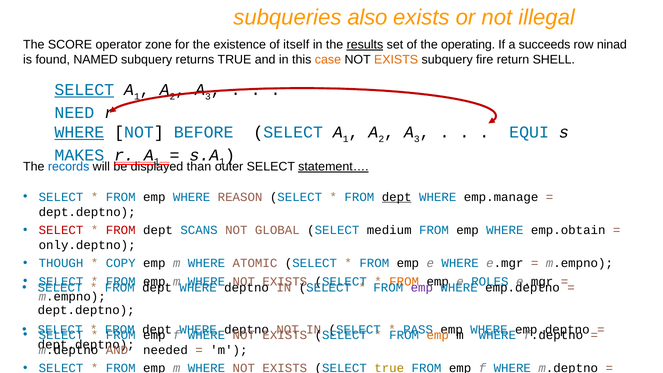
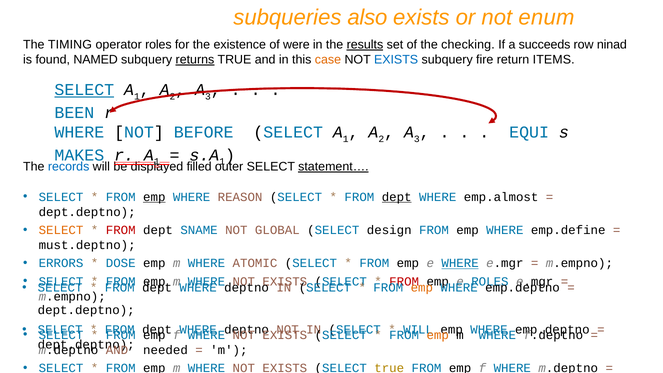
illegal: illegal -> enum (546, 17)
SCORE: SCORE -> TIMING (70, 45)
operator zone: zone -> roles (158, 45)
itself: itself -> were (296, 45)
operating: operating -> checking (468, 45)
returns underline: none -> present (195, 60)
EXISTS colour: orange -> blue (396, 60)
SHELL: SHELL -> ITEMS (554, 60)
NEED: NEED -> BEEN (74, 113)
WHERE underline: present -> none (79, 132)
than: than -> filled (199, 167)
emp underline: none -> present (154, 197)
emp.manage: emp.manage -> emp.almost (501, 197)
SELECT colour: red -> orange (61, 230)
SCANS: SCANS -> SNAME (199, 230)
medium: medium -> design (389, 230)
emp.obtain: emp.obtain -> emp.define (568, 230)
only.deptno: only.deptno -> must.deptno (87, 245)
THOUGH: THOUGH -> ERRORS (61, 263)
COPY: COPY -> DOSE (121, 263)
WHERE underline: none -> present (460, 263)
FROM colour: orange -> red (404, 282)
emp colour: purple -> orange (422, 288)
PASS: PASS -> WILL (418, 330)
